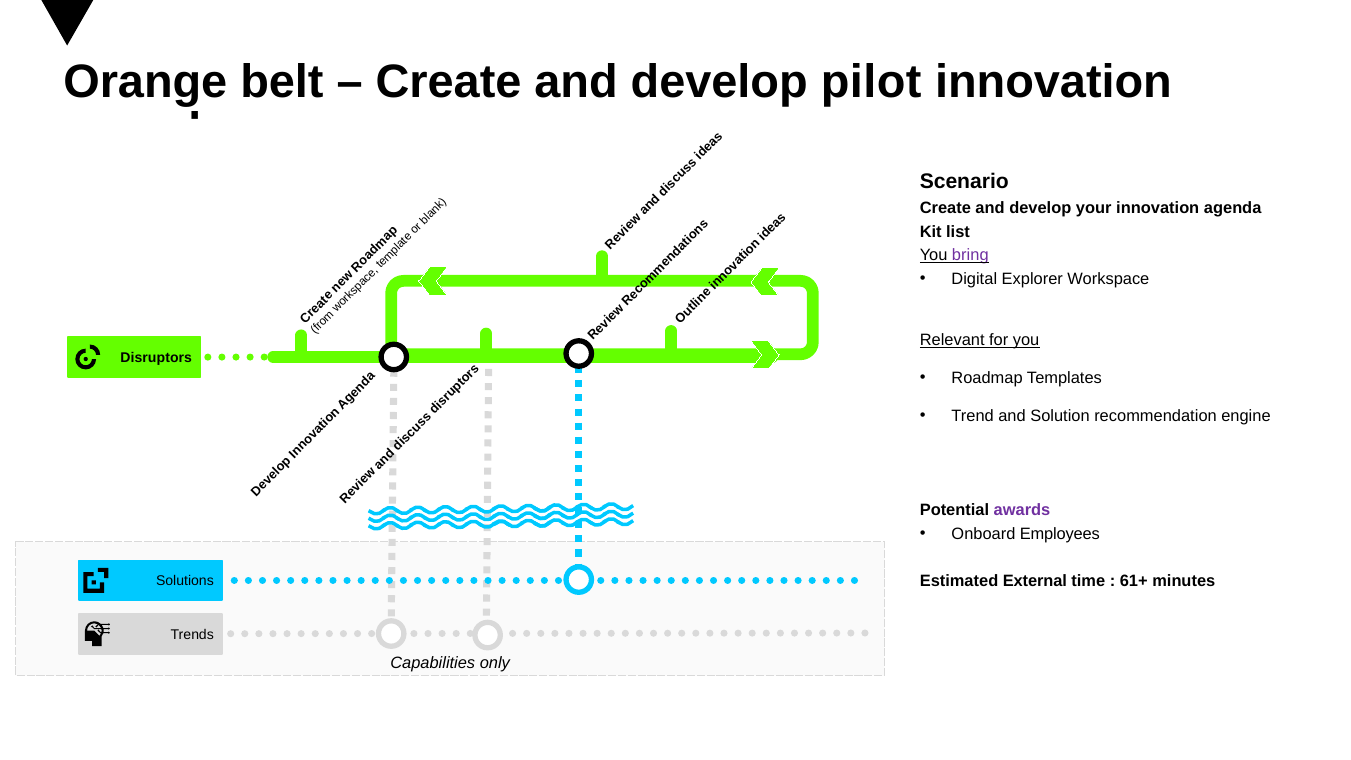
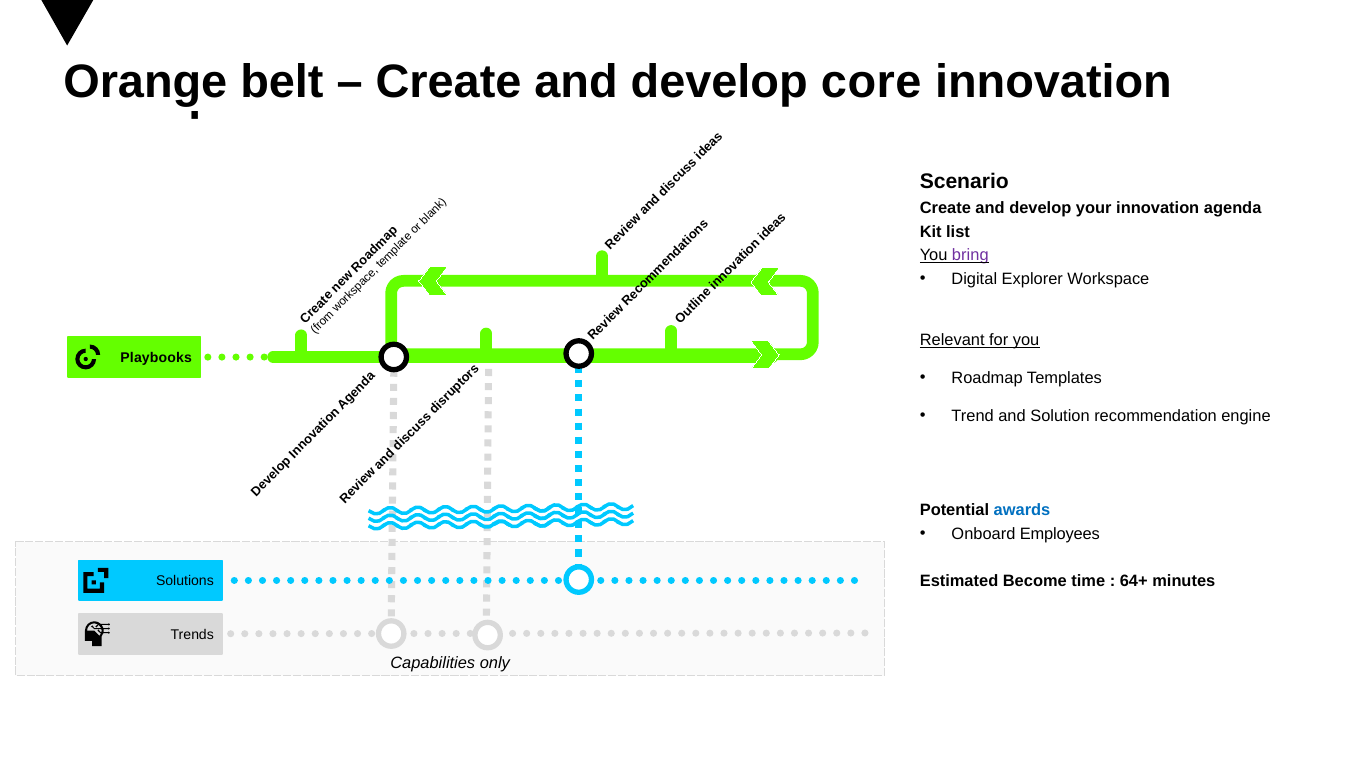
pilot: pilot -> core (871, 82)
Disruptors: Disruptors -> Playbooks (156, 358)
awards colour: purple -> blue (1022, 510)
External: External -> Become (1035, 581)
61+: 61+ -> 64+ (1134, 581)
